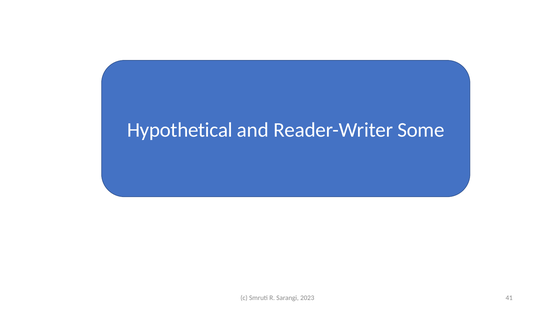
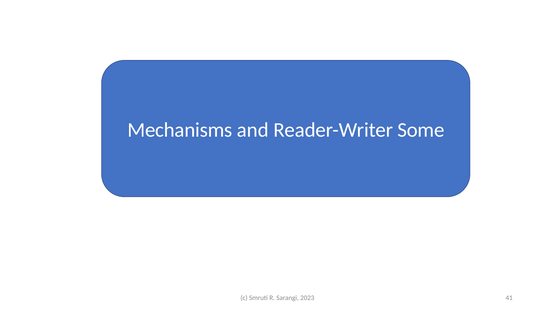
Hypothetical: Hypothetical -> Mechanisms (180, 130)
